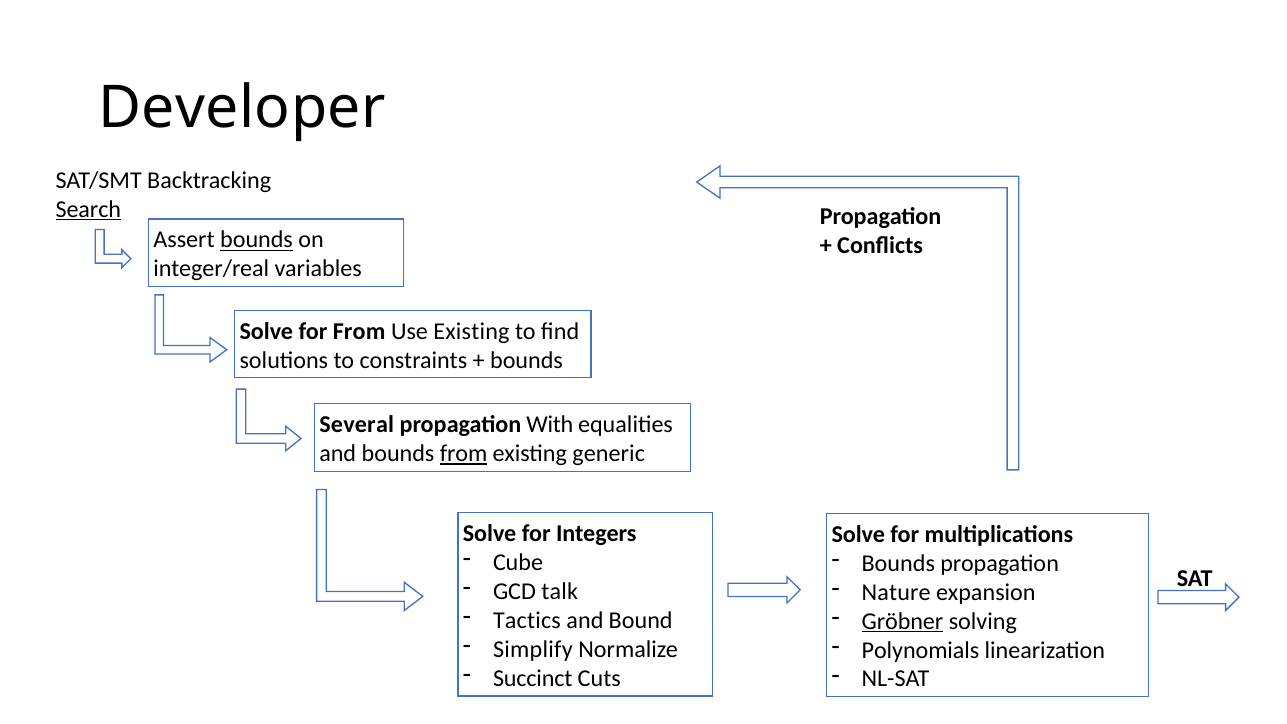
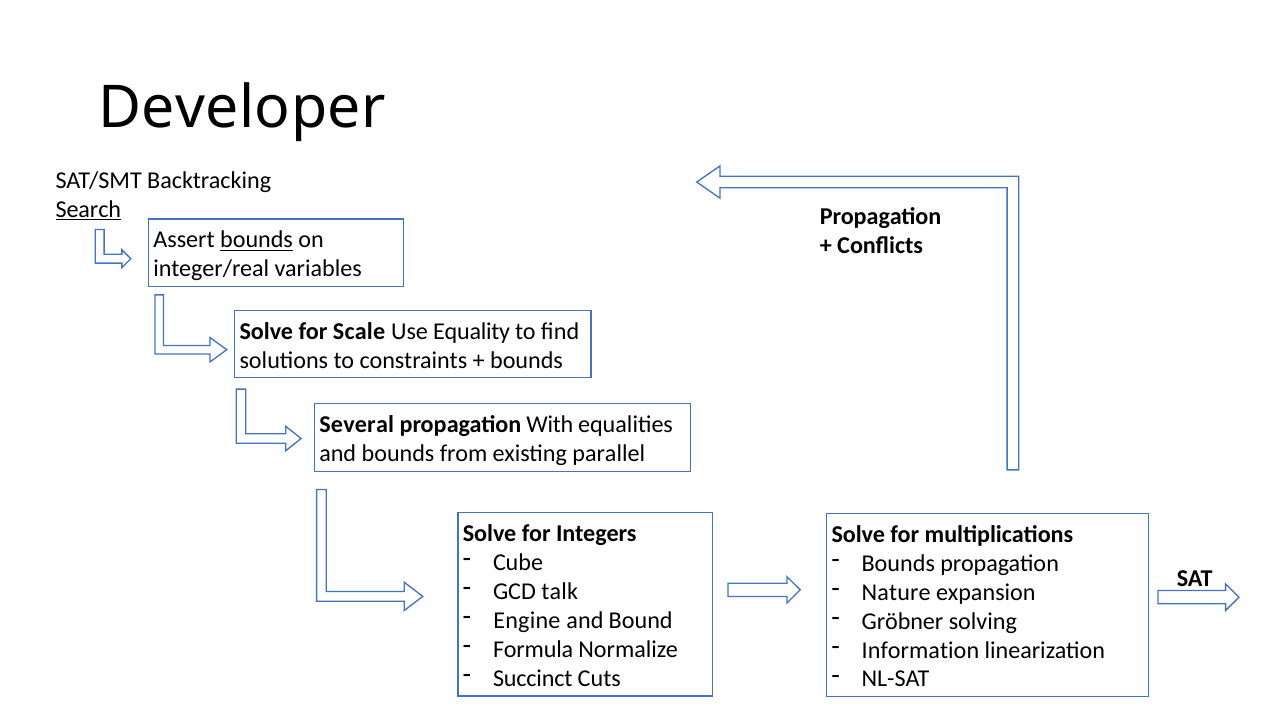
for From: From -> Scale (359, 331)
Use Existing: Existing -> Equality (472, 331)
from underline: present -> none (464, 454)
generic: generic -> parallel (609, 454)
Tactics: Tactics -> Engine (527, 621)
Gröbner underline: present -> none (903, 621)
Simplify: Simplify -> Formula (533, 650)
Polynomials: Polynomials -> Information (920, 650)
